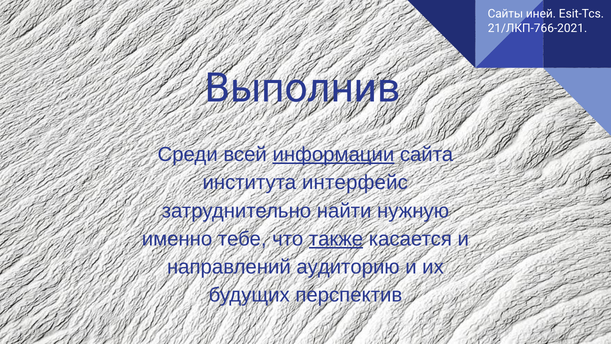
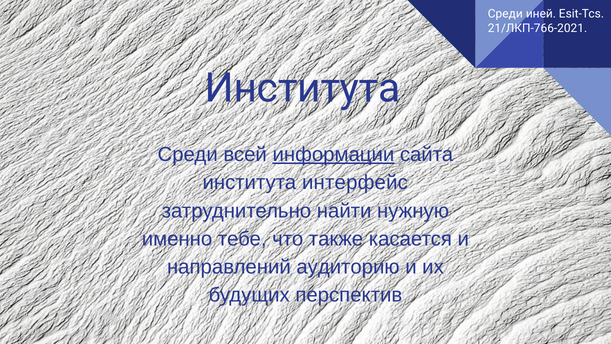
Сайты: Сайты -> Среди (505, 14)
Выполнив: Выполнив -> Института (303, 88)
также underline: present -> none (336, 239)
